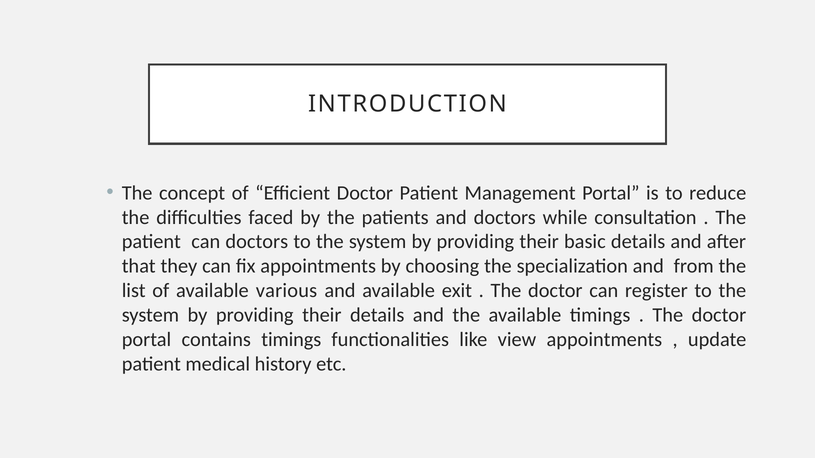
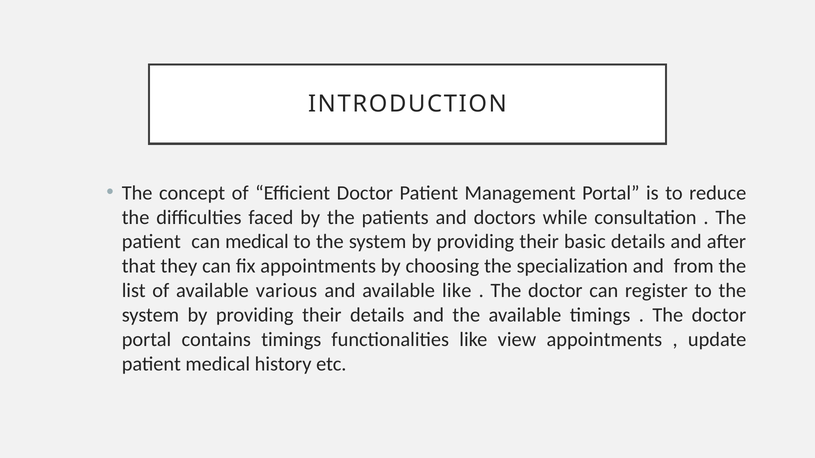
can doctors: doctors -> medical (257, 242)
available exit: exit -> like (457, 291)
